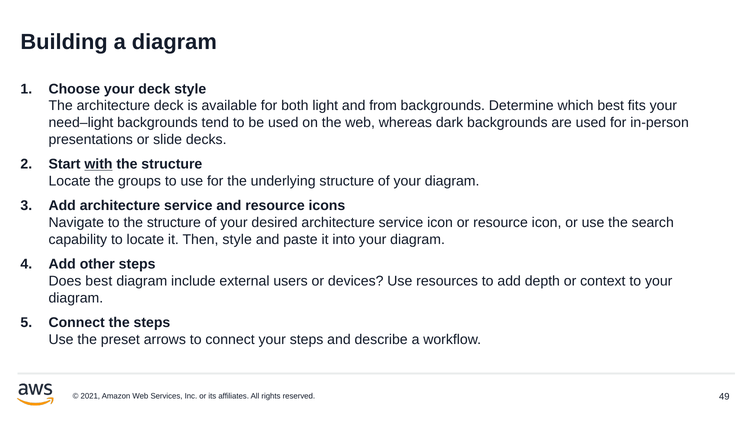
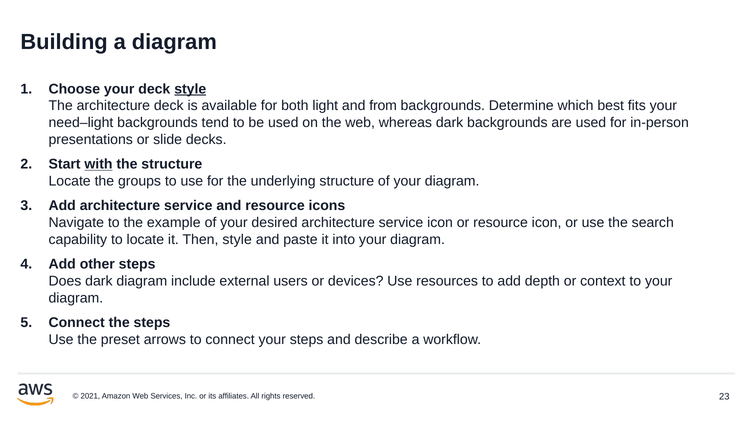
style underline: none -> present (190, 89)
to the structure: structure -> example (174, 223)
Does best: best -> dark (99, 281)
49: 49 -> 23 (724, 396)
